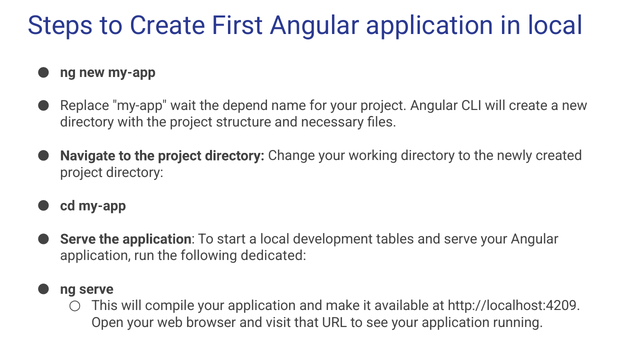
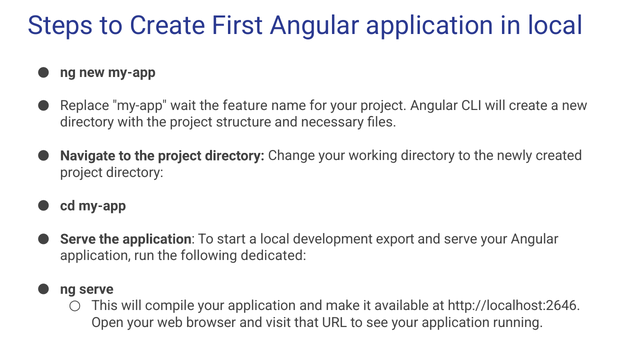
depend: depend -> feature (245, 106)
tables: tables -> export (395, 239)
http://localhost:4209: http://localhost:4209 -> http://localhost:2646 (514, 306)
